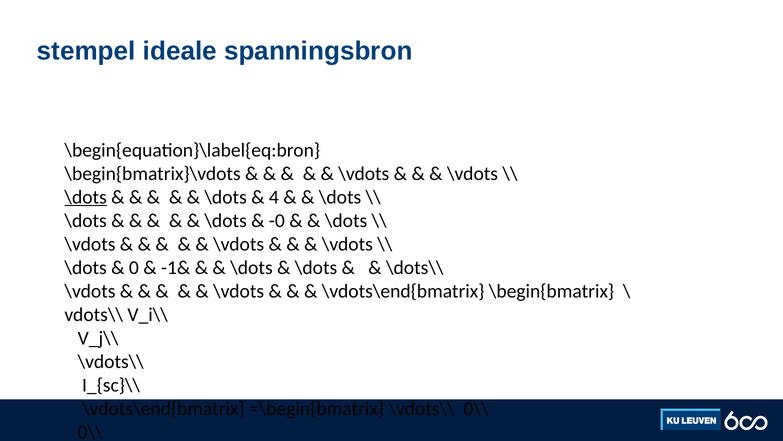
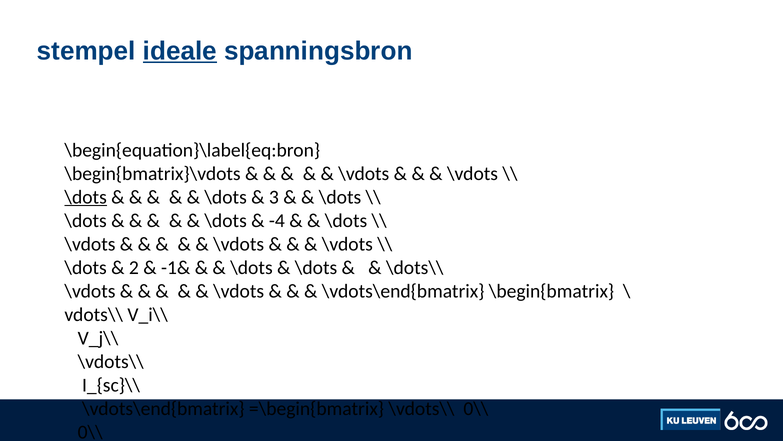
ideale underline: none -> present (180, 51)
4: 4 -> 3 (274, 197)
-0: -0 -> -4 (277, 220)
0: 0 -> 2 (134, 267)
